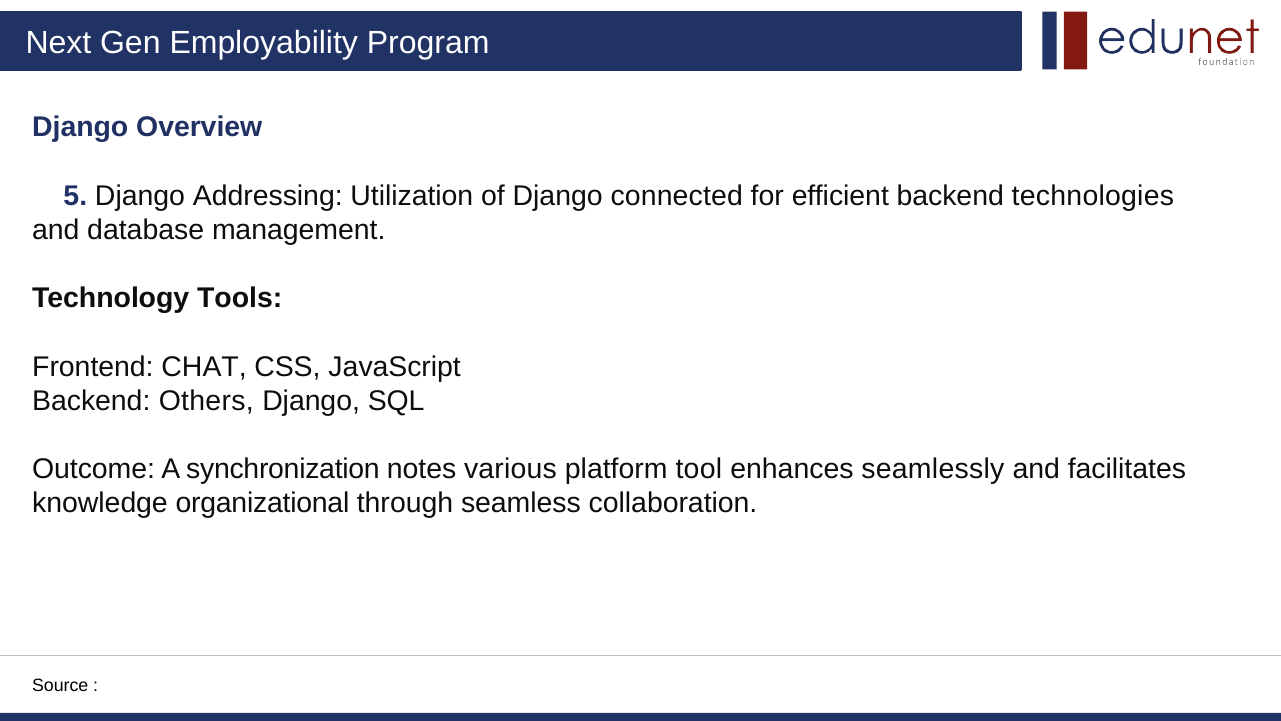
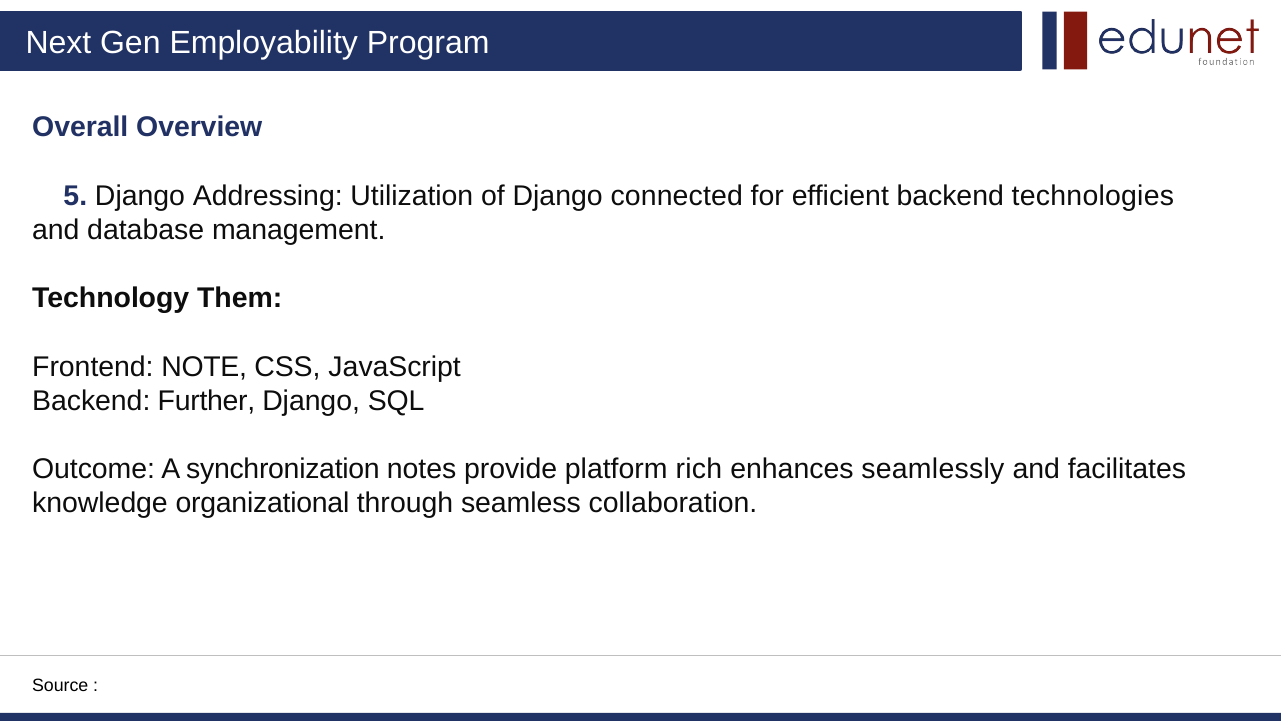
Django: Django -> Overall (80, 127)
Tools: Tools -> Them (240, 298)
CHAT: CHAT -> NOTE (204, 366)
Others: Others -> Further (206, 401)
various: various -> provide (511, 469)
tool: tool -> rich (699, 469)
